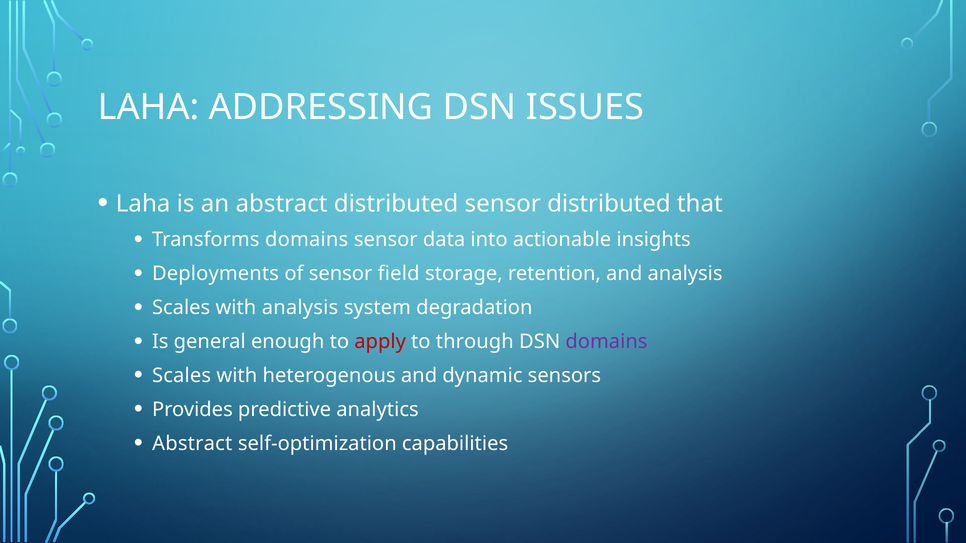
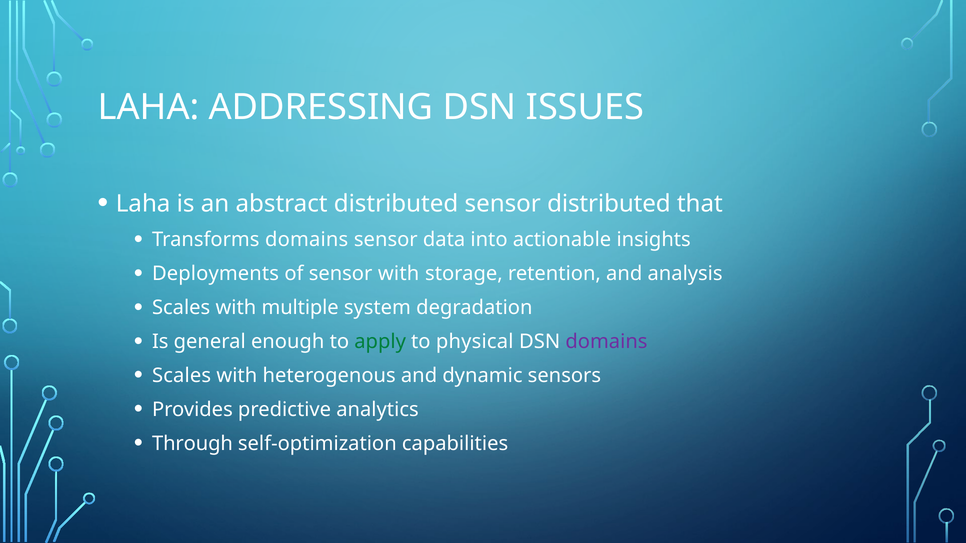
sensor field: field -> with (399, 274)
with analysis: analysis -> multiple (300, 308)
apply colour: red -> green (380, 342)
through: through -> physical (475, 342)
Abstract: Abstract -> Through (192, 444)
